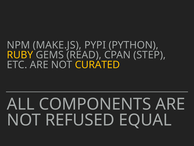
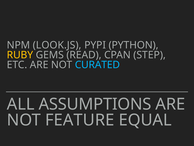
MAKE.JS: MAKE.JS -> LOOK.JS (57, 45)
CURATED colour: yellow -> light blue (97, 65)
COMPONENTS: COMPONENTS -> ASSUMPTIONS (95, 104)
REFUSED: REFUSED -> FEATURE (80, 120)
